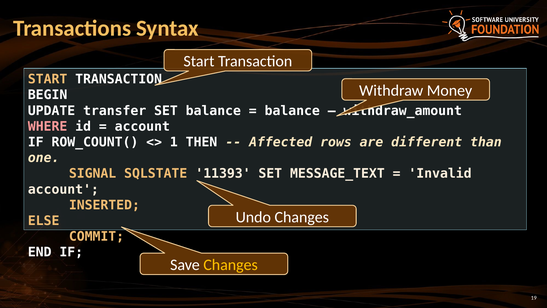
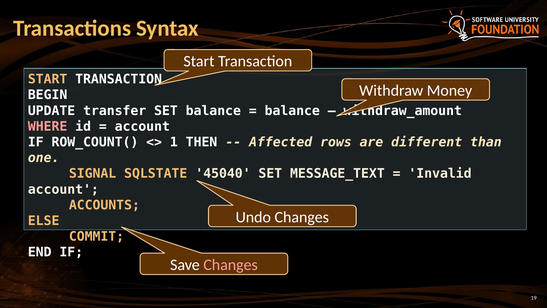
11393: 11393 -> 45040 (223, 174)
INSERTED: INSERTED -> ACCOUNTS (104, 205)
Changes colour: yellow -> pink (231, 265)
